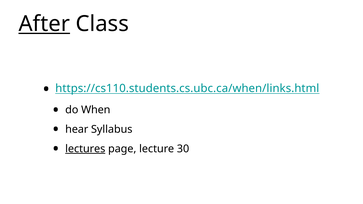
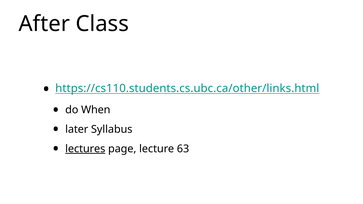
After underline: present -> none (44, 24)
https://cs110.students.cs.ubc.ca/when/links.html: https://cs110.students.cs.ubc.ca/when/links.html -> https://cs110.students.cs.ubc.ca/other/links.html (187, 88)
hear: hear -> later (77, 129)
30: 30 -> 63 (183, 149)
